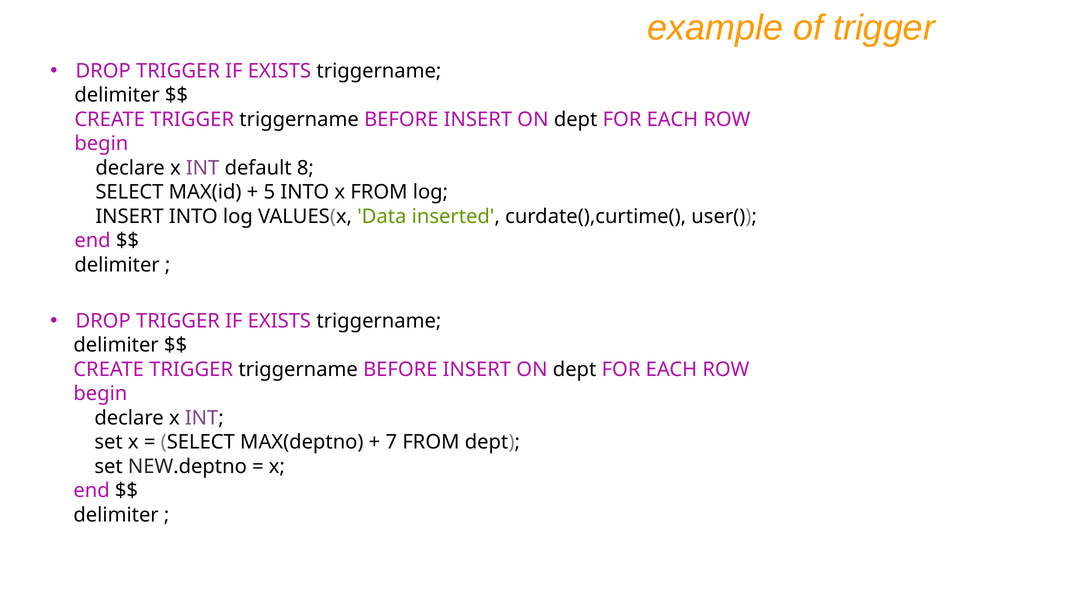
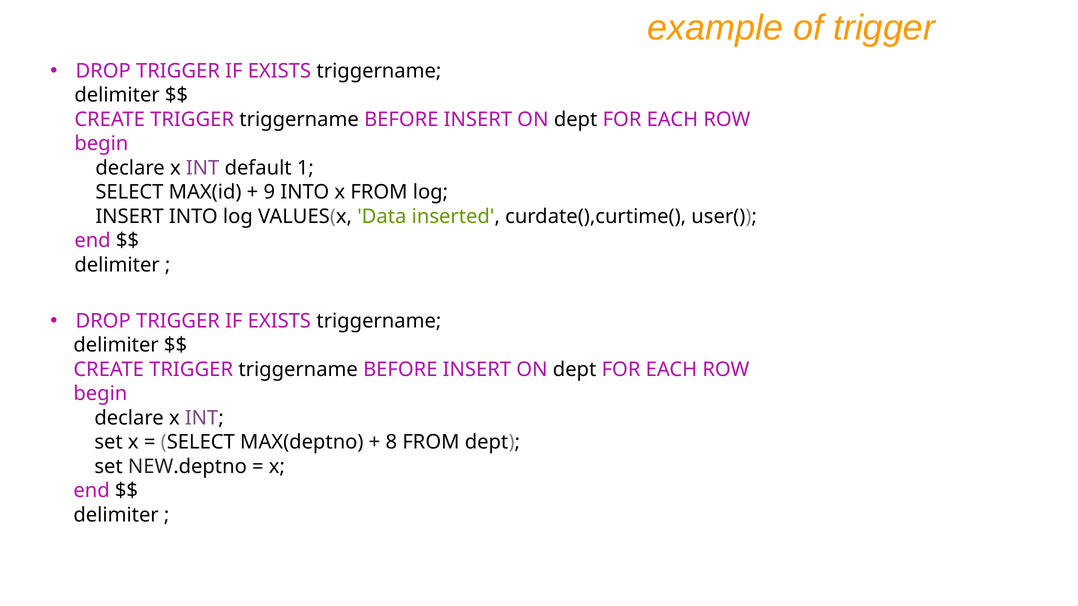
8: 8 -> 1 (305, 168)
5: 5 -> 9 (269, 192)
7: 7 -> 8 (391, 442)
